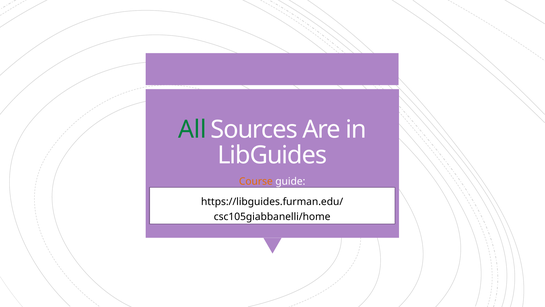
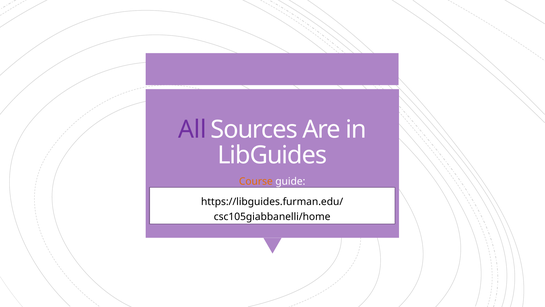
All colour: green -> purple (192, 129)
